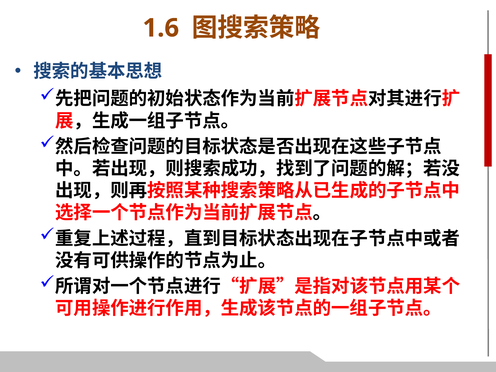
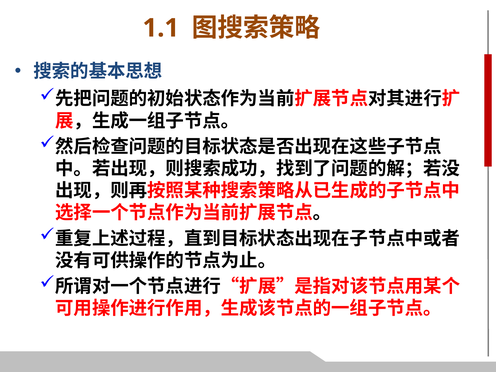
1.6: 1.6 -> 1.1 (161, 28)
